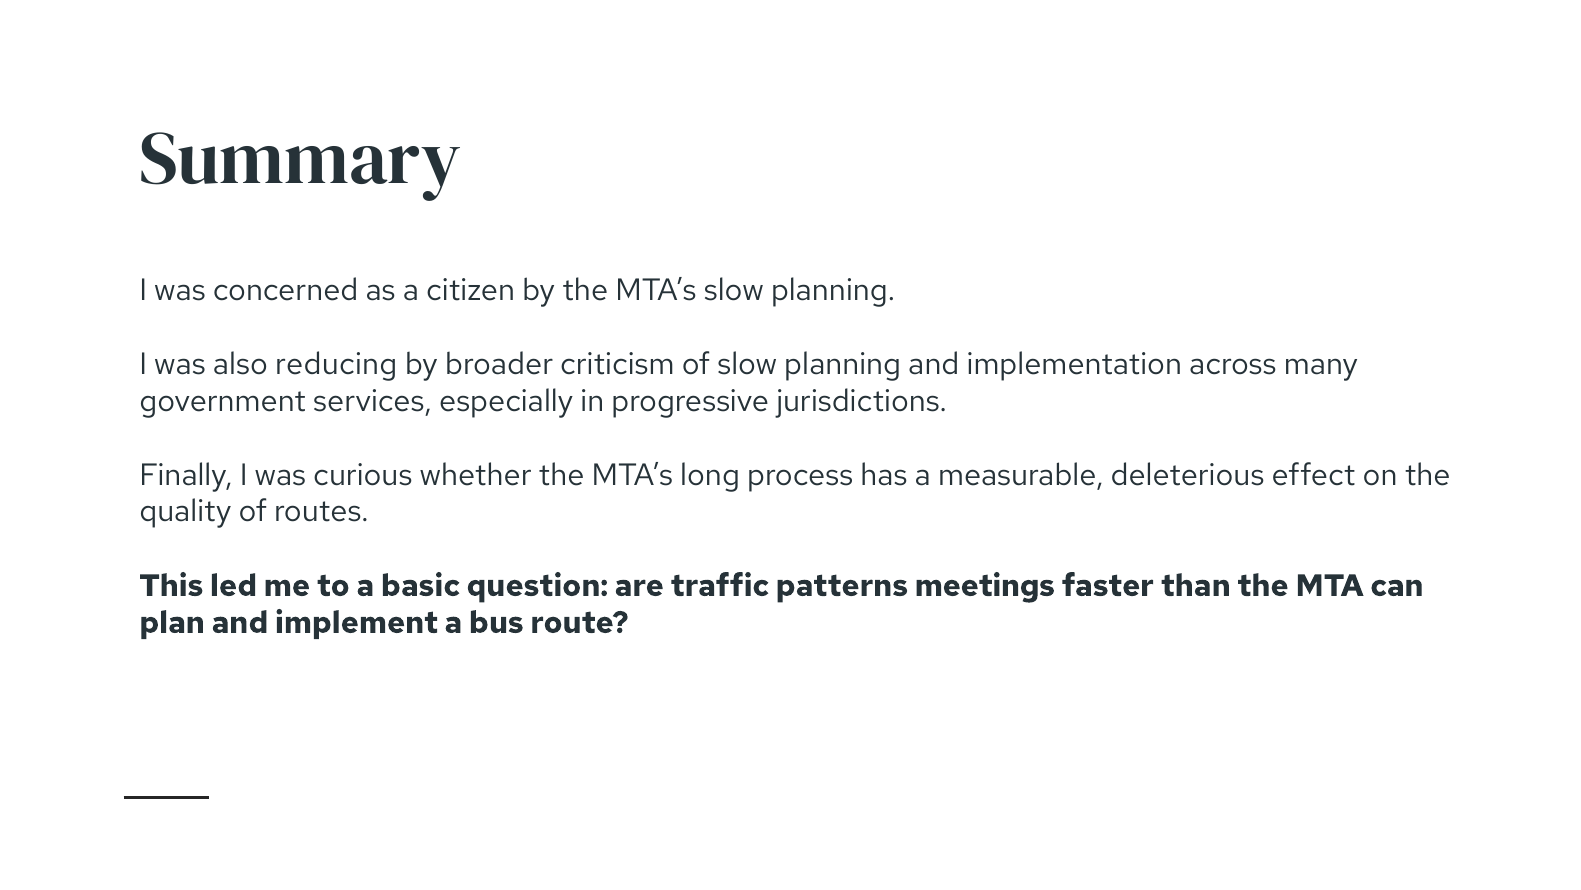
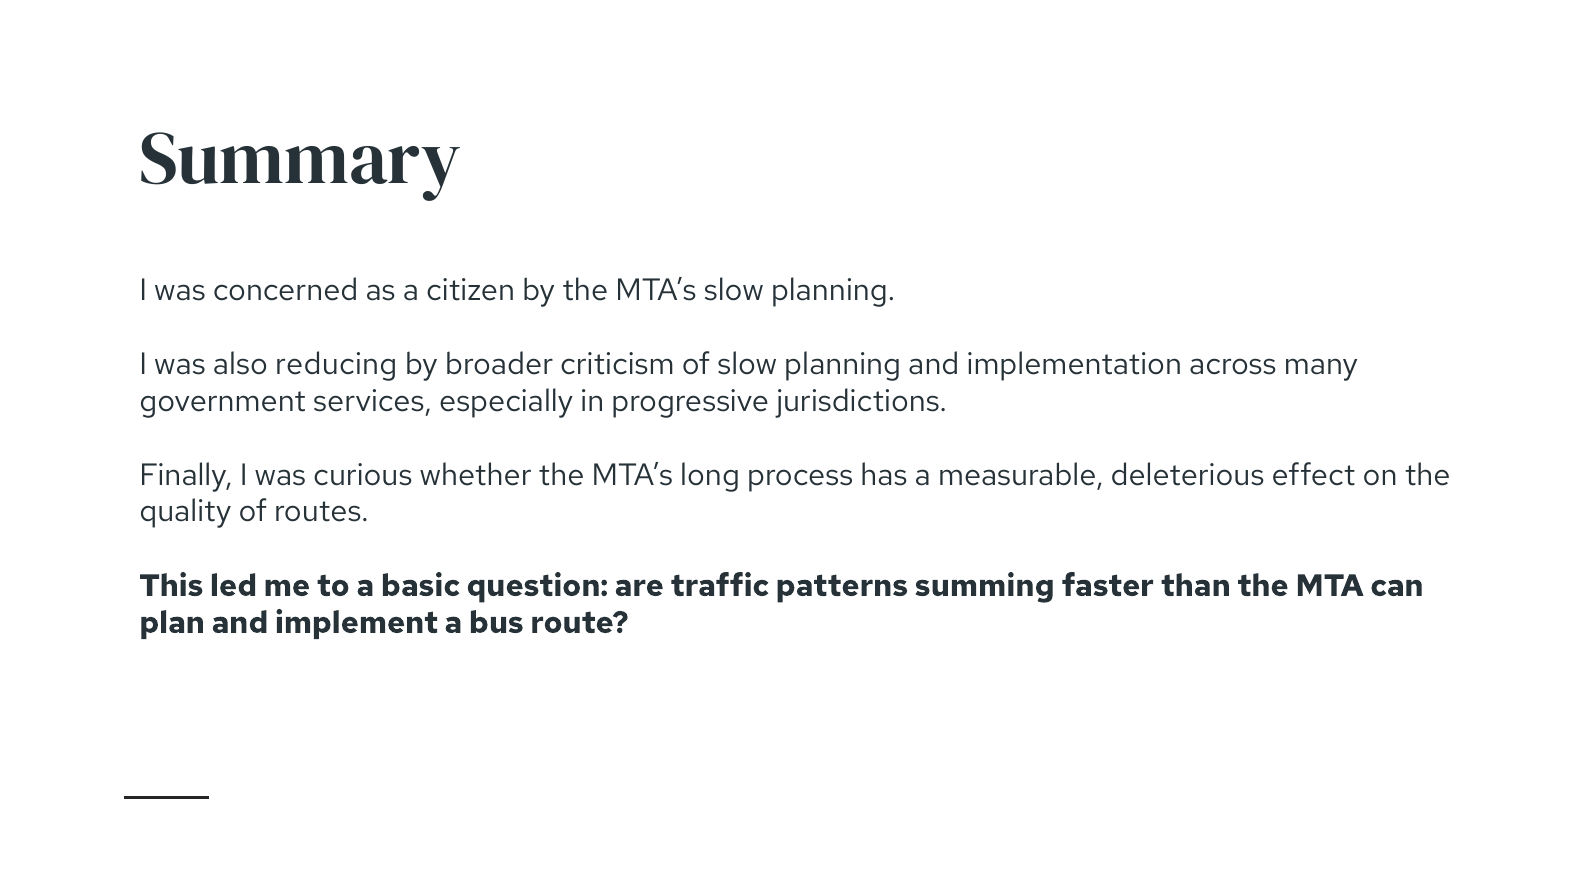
meetings: meetings -> summing (985, 585)
